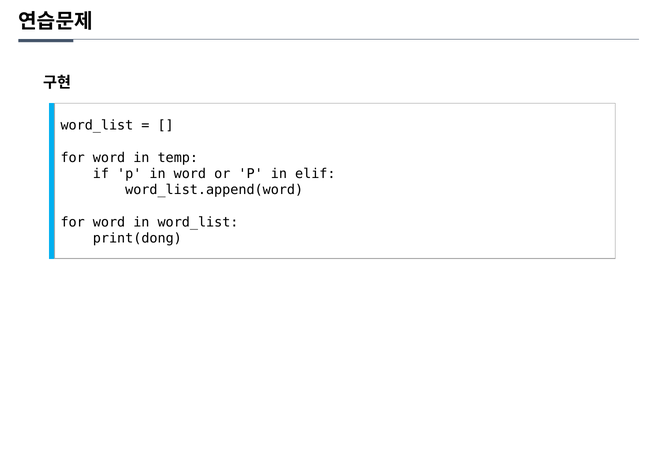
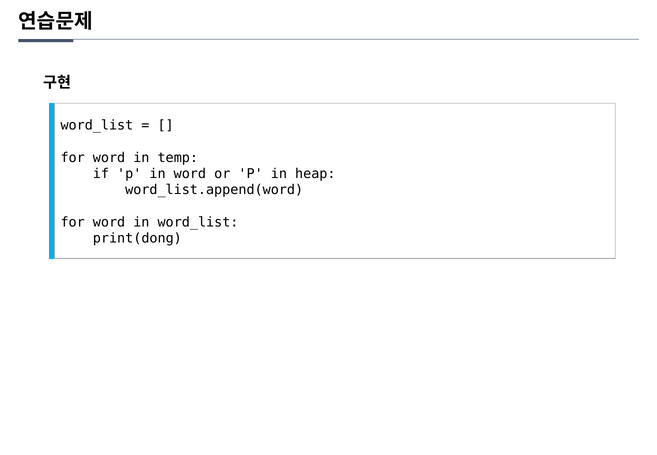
elif: elif -> heap (315, 174)
